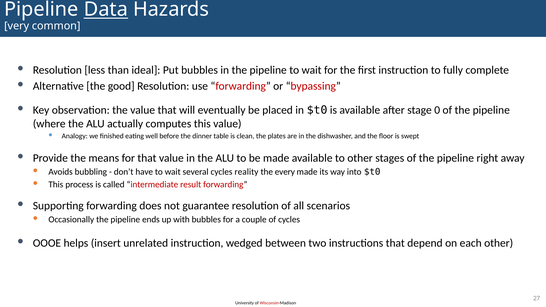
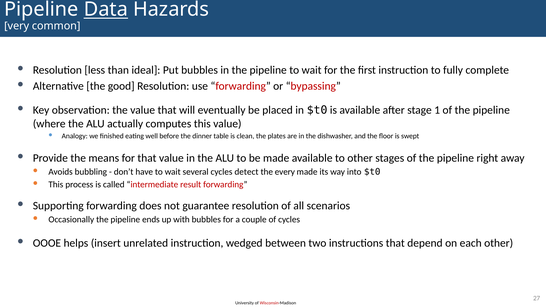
0: 0 -> 1 (437, 110)
reality: reality -> detect (247, 172)
